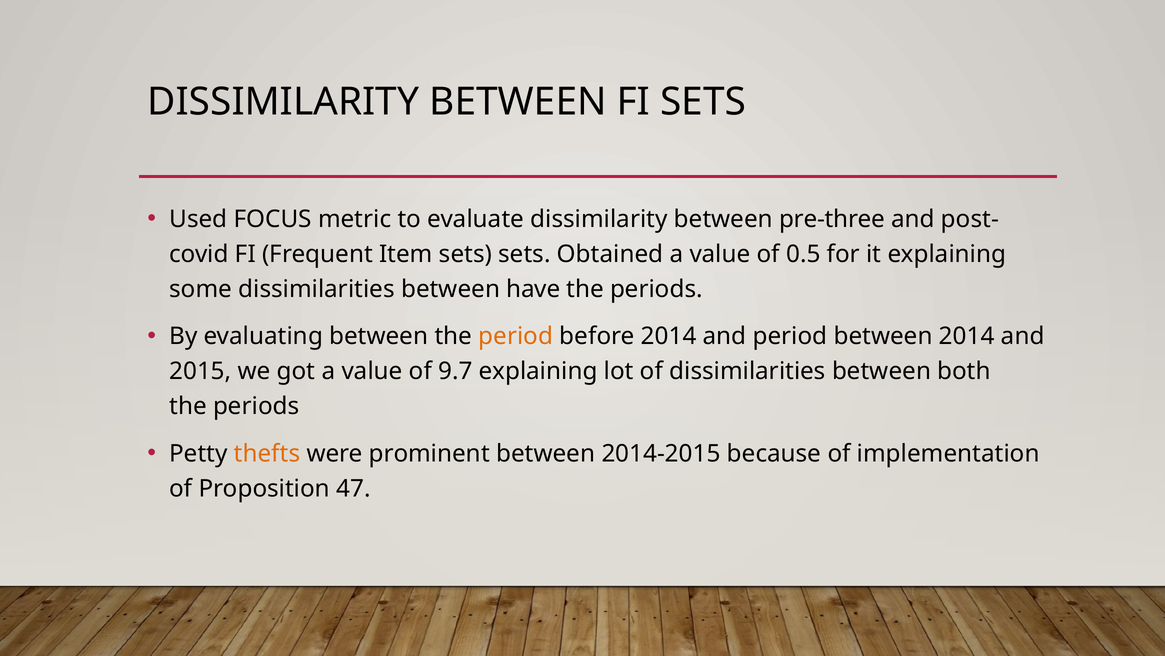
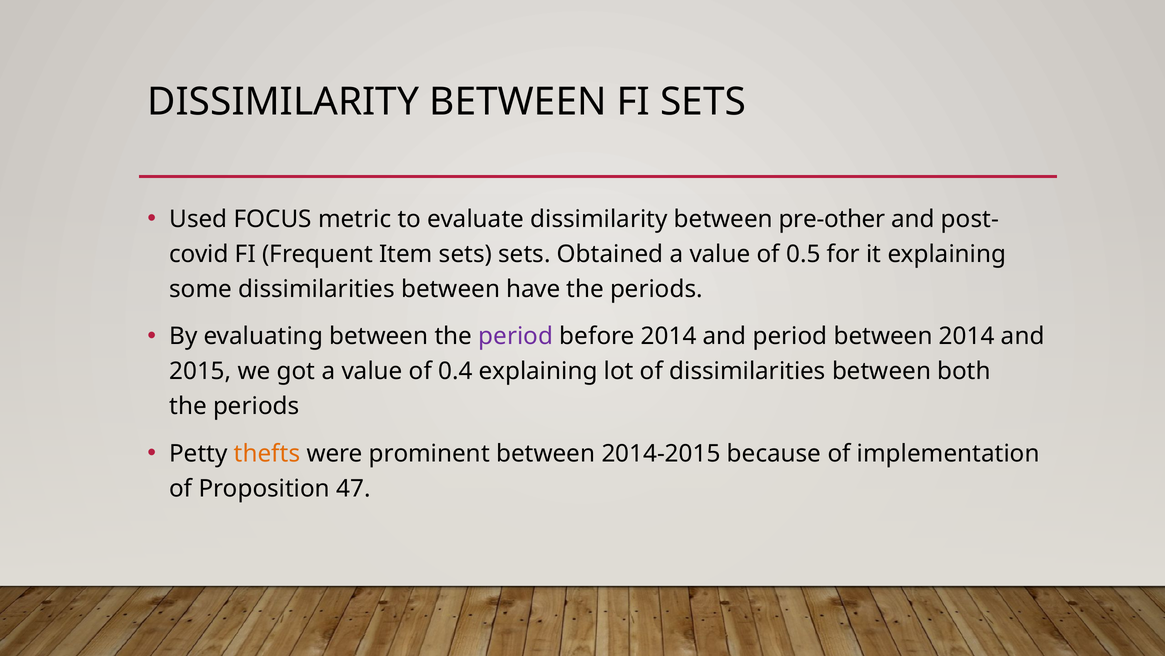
pre-three: pre-three -> pre-other (832, 219)
period colour: orange -> purple (516, 336)
9.7: 9.7 -> 0.4 (455, 371)
